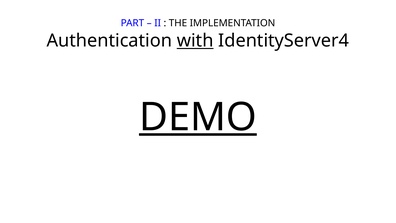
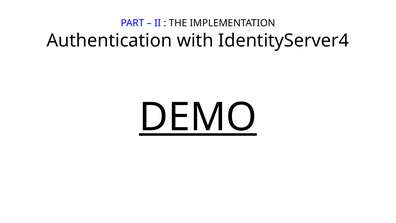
with underline: present -> none (195, 41)
